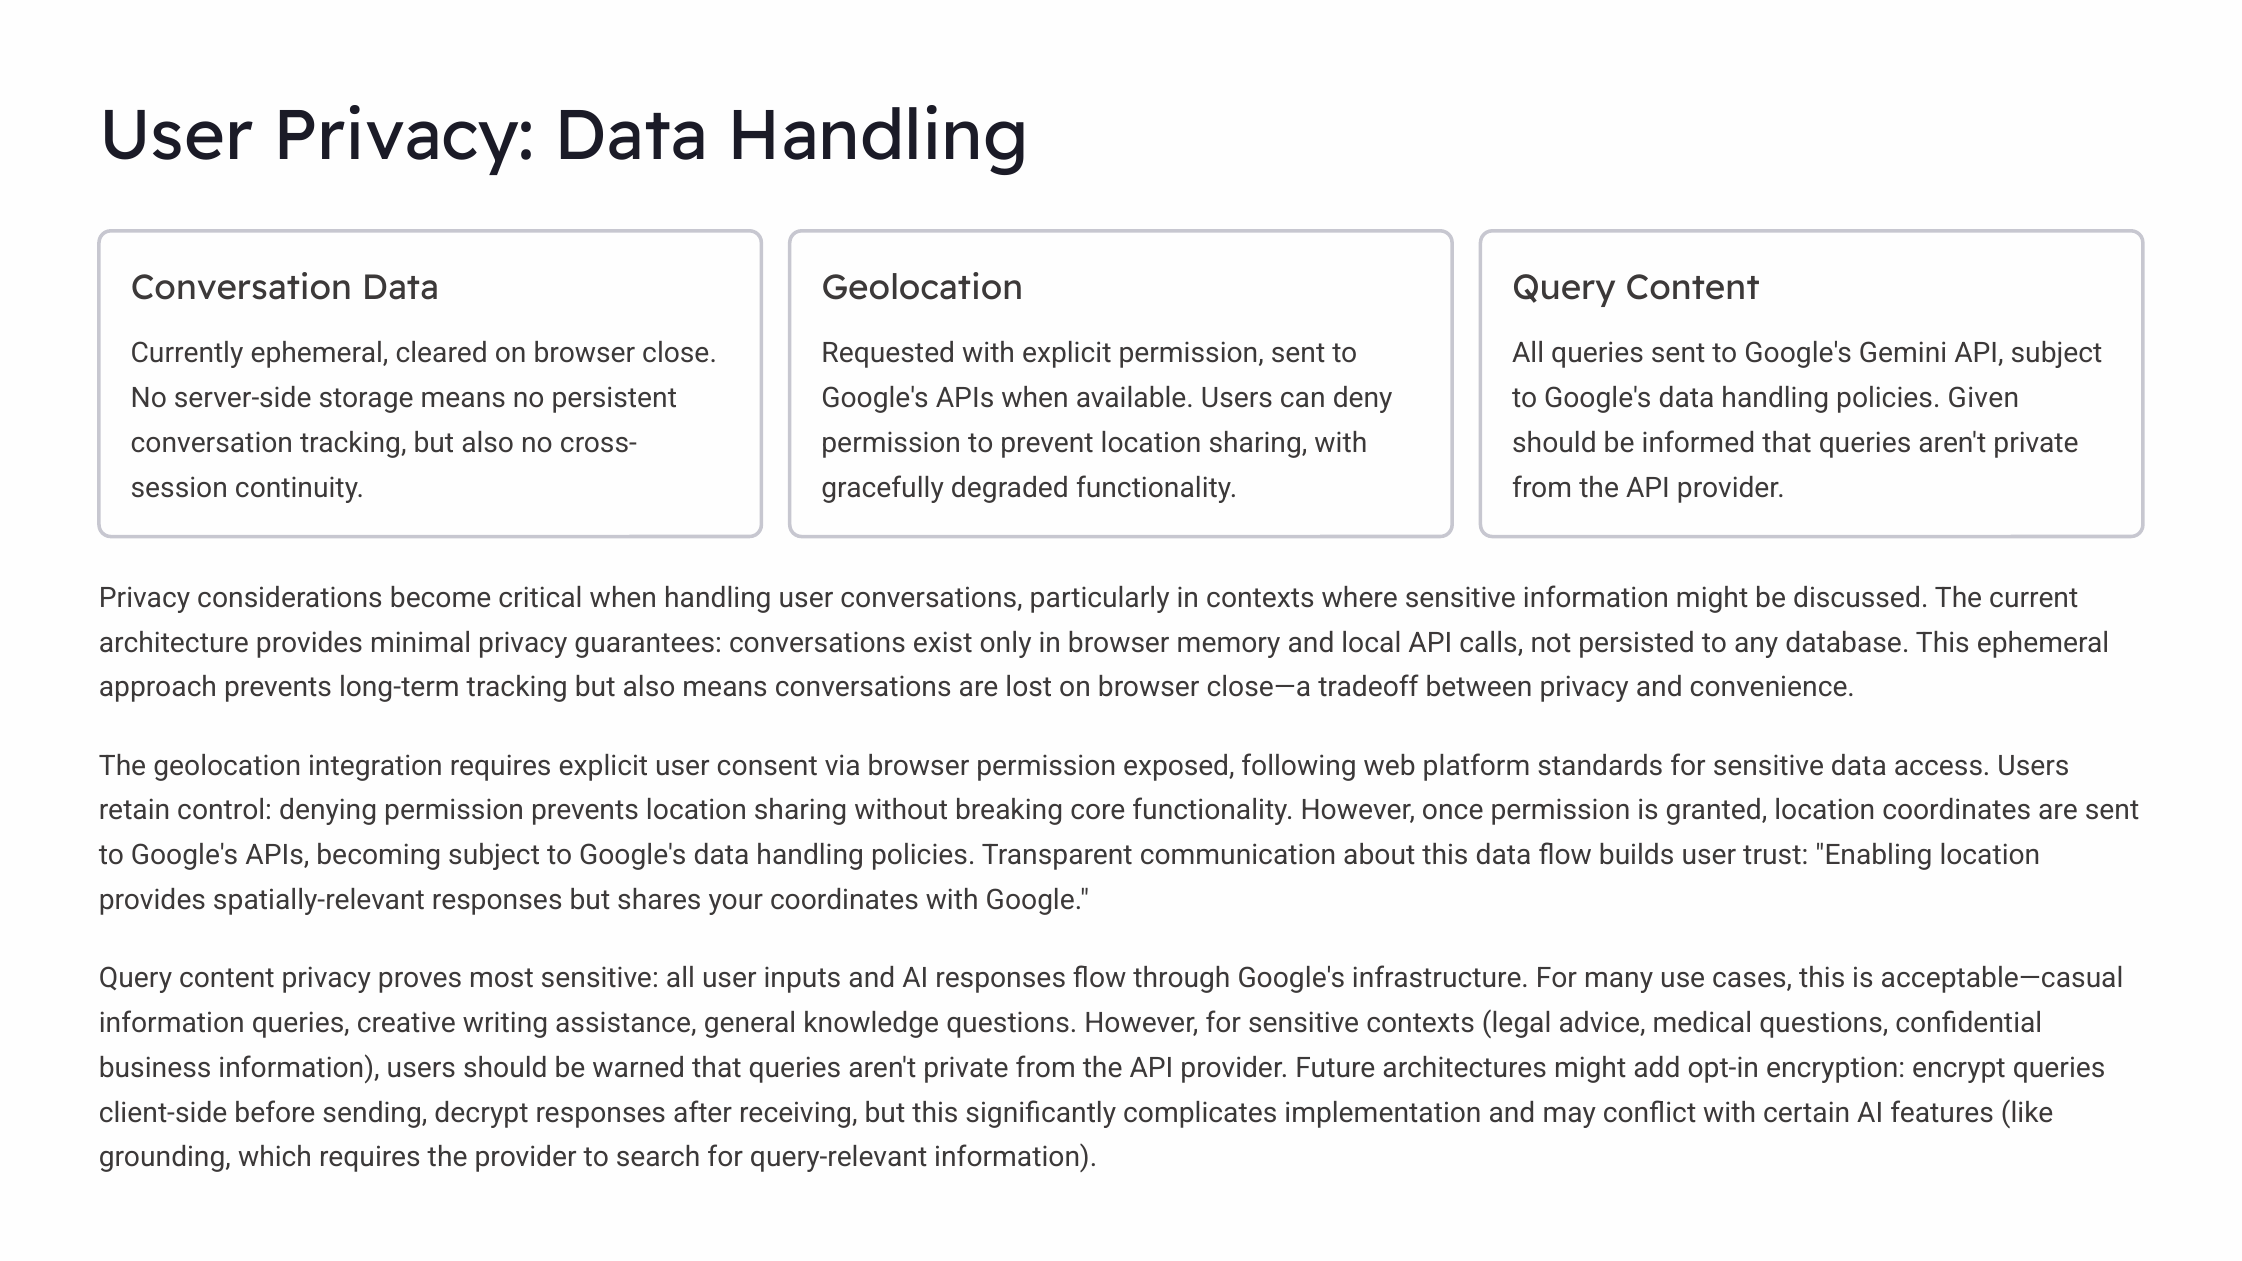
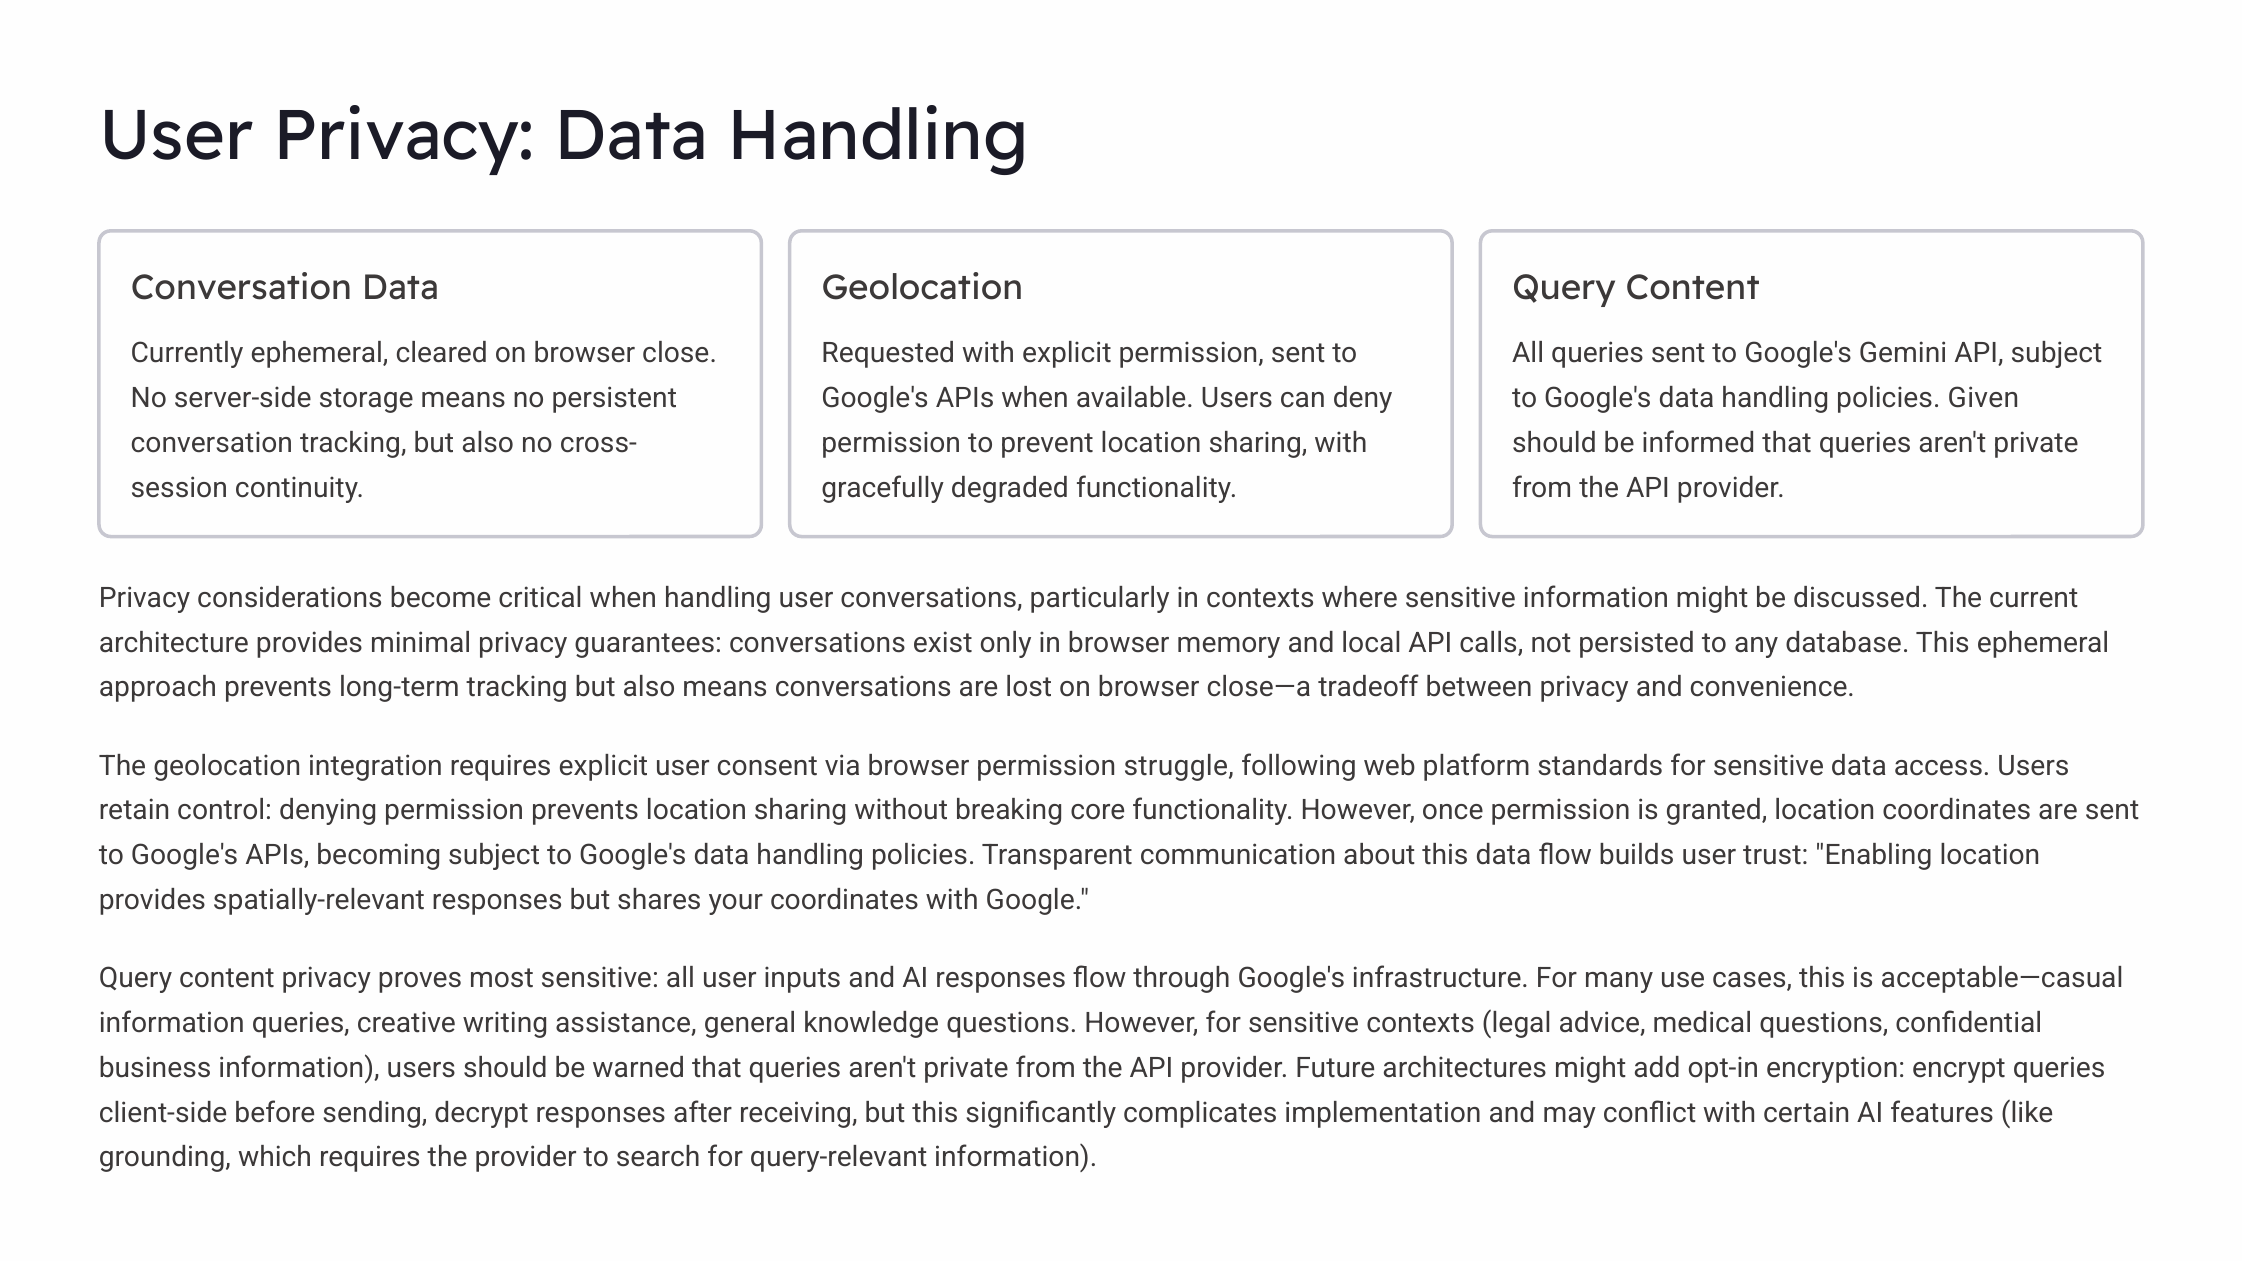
exposed: exposed -> struggle (1179, 766)
